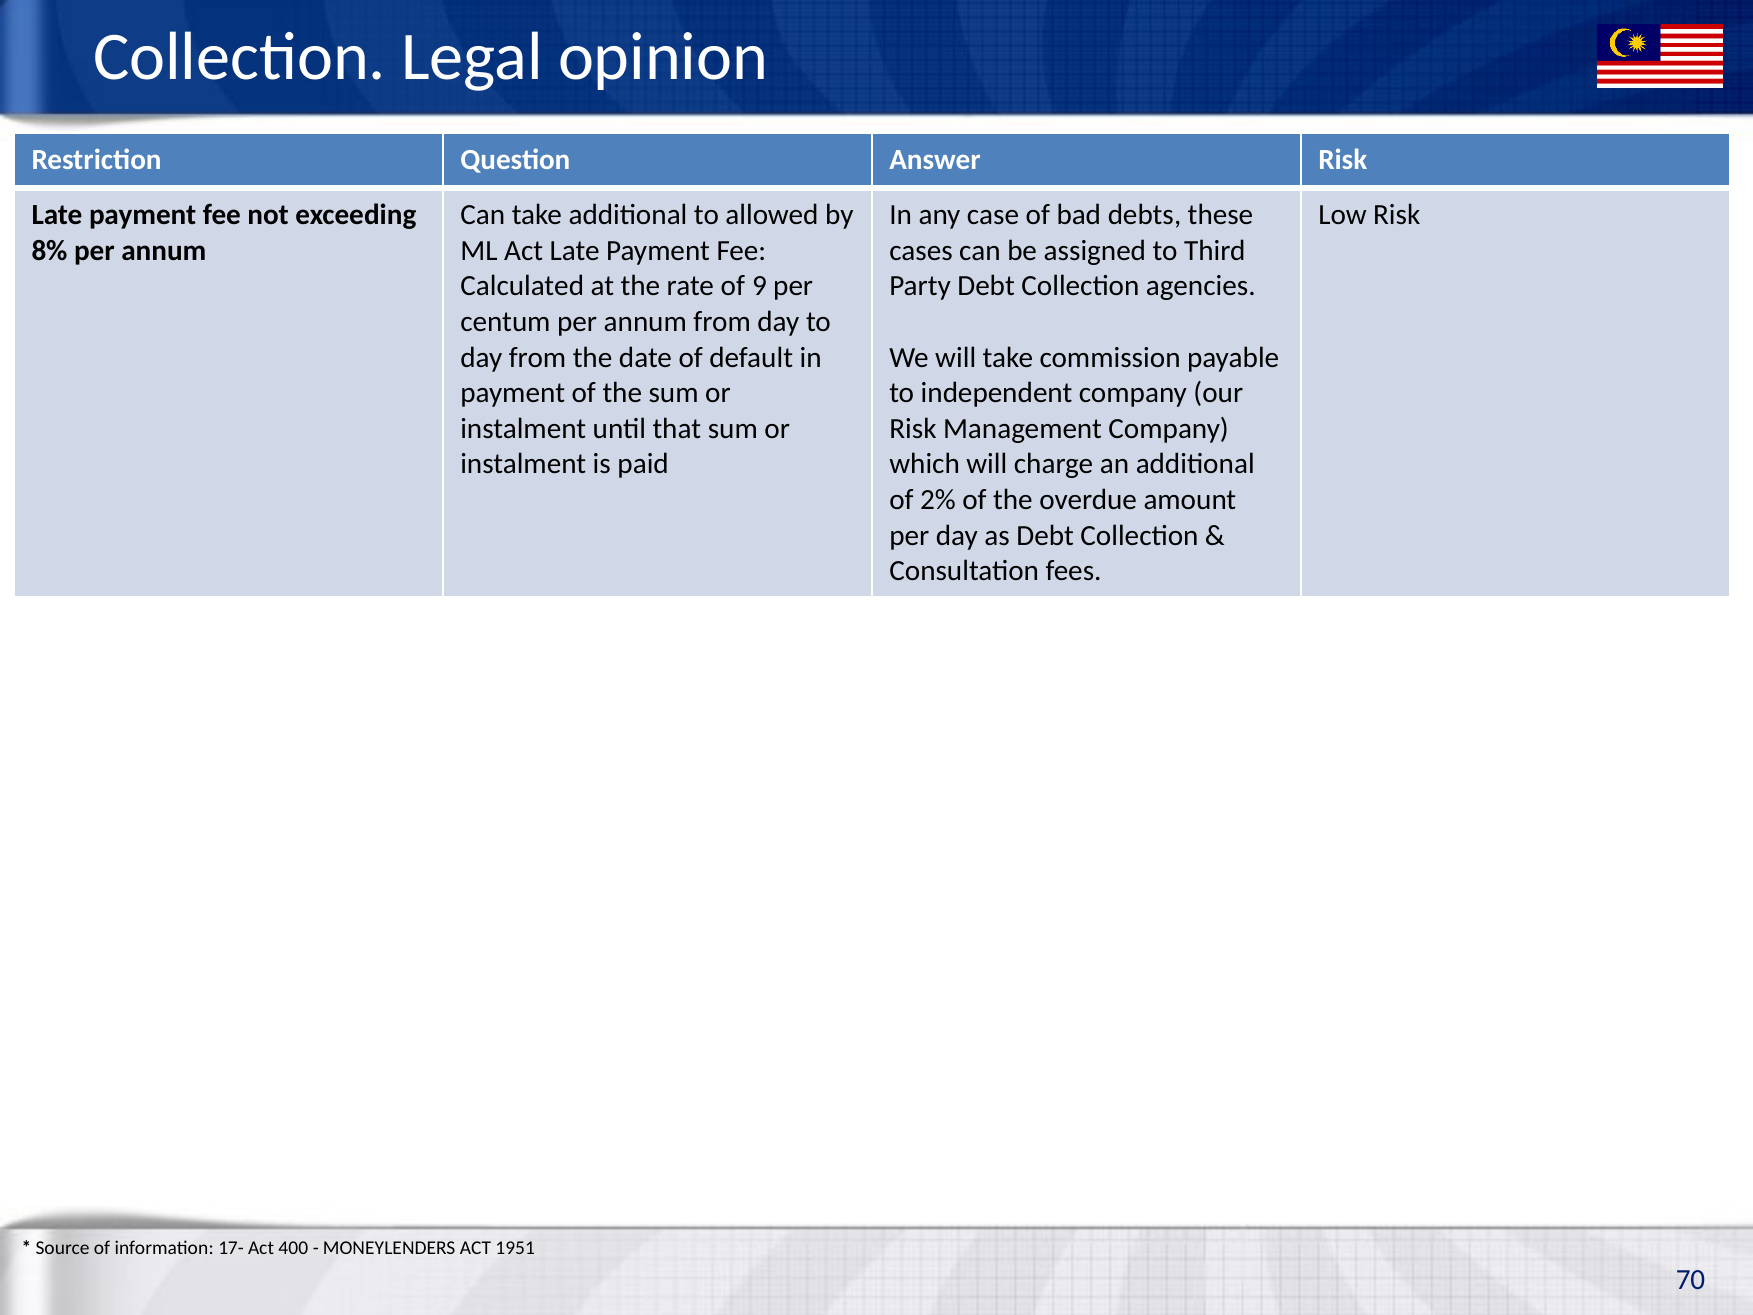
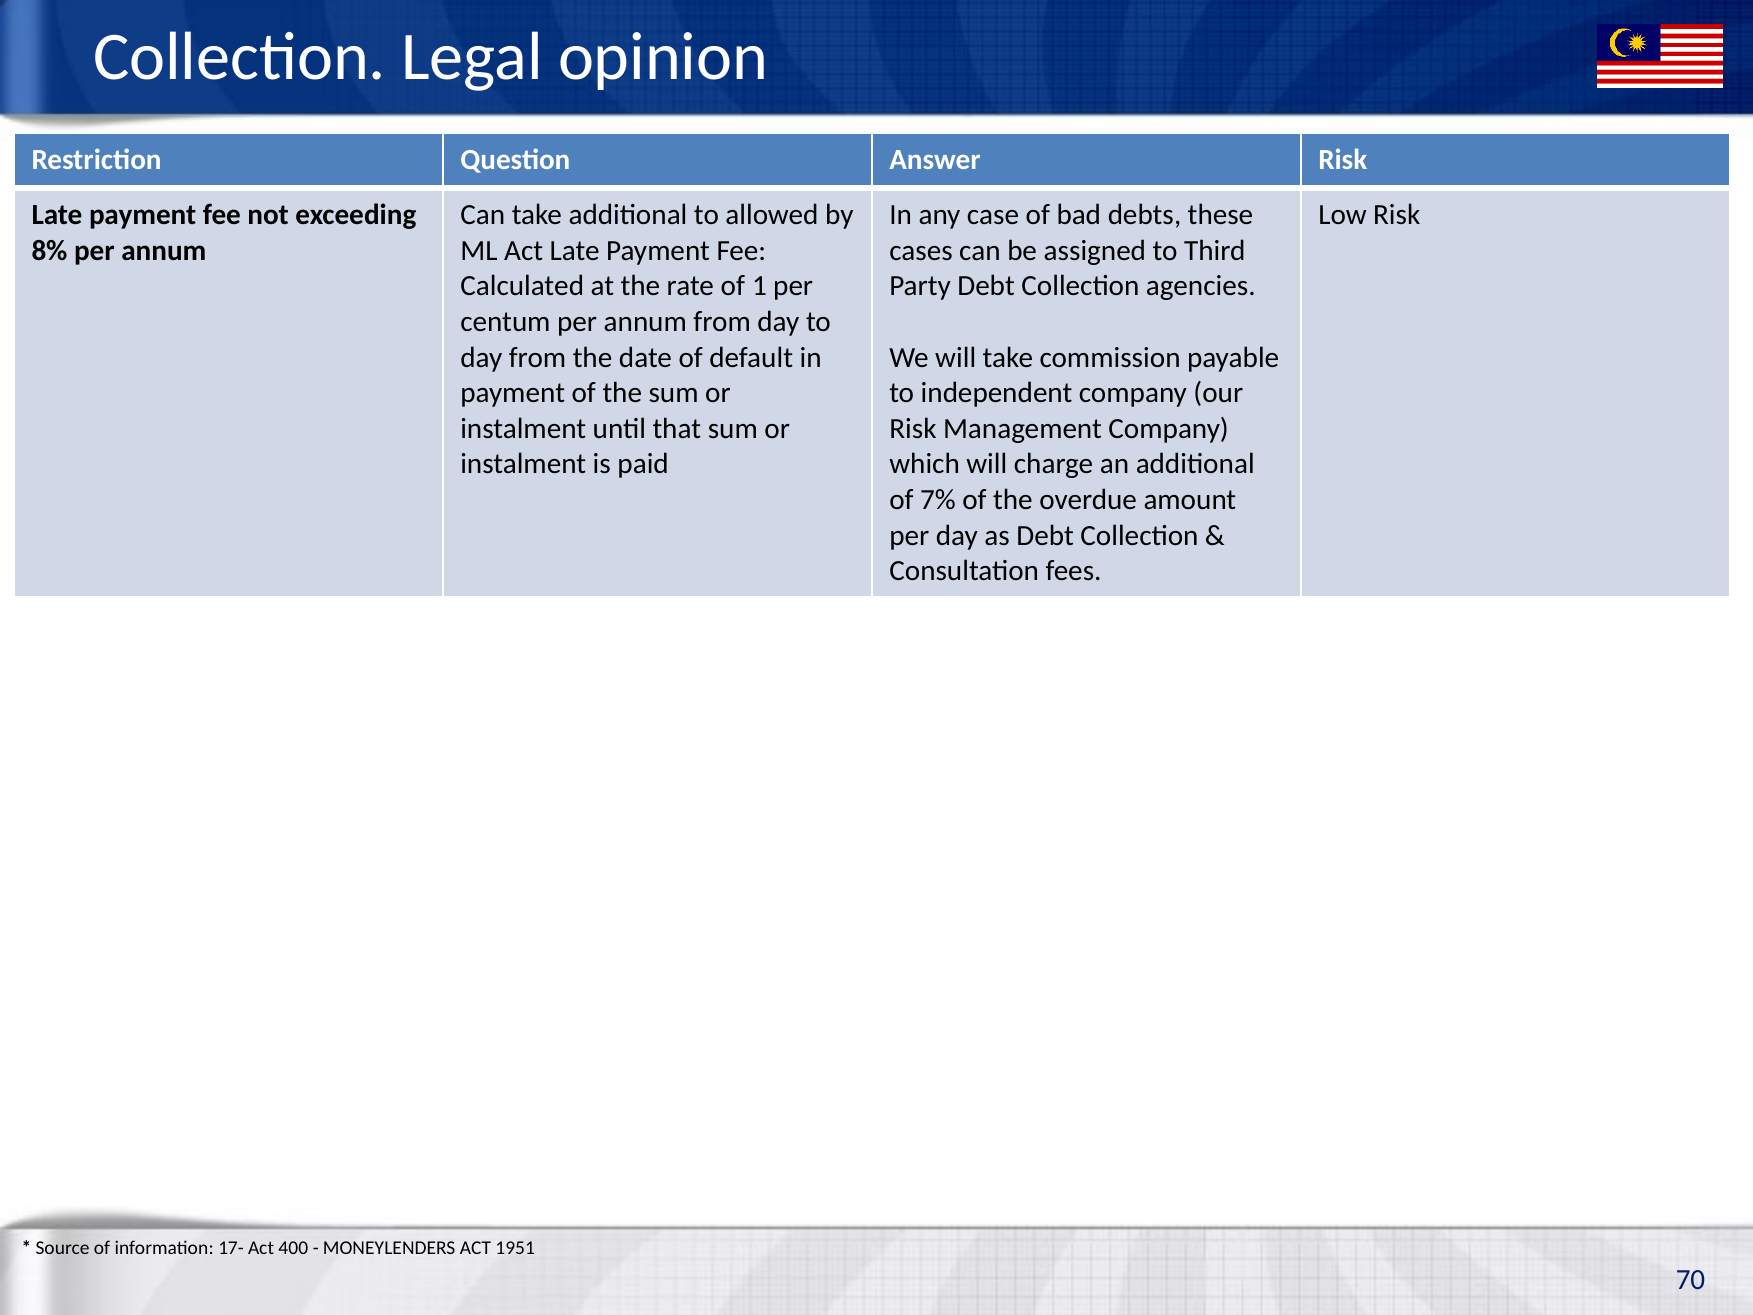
9: 9 -> 1 (759, 286)
2%: 2% -> 7% (938, 500)
